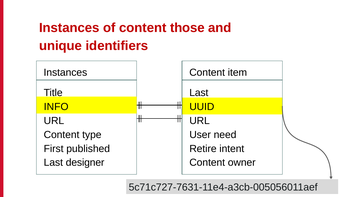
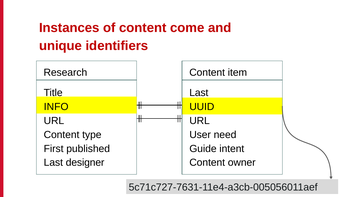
those: those -> come (187, 28)
Instances: Instances -> Research (65, 72)
Retire: Retire -> Guide (203, 149)
